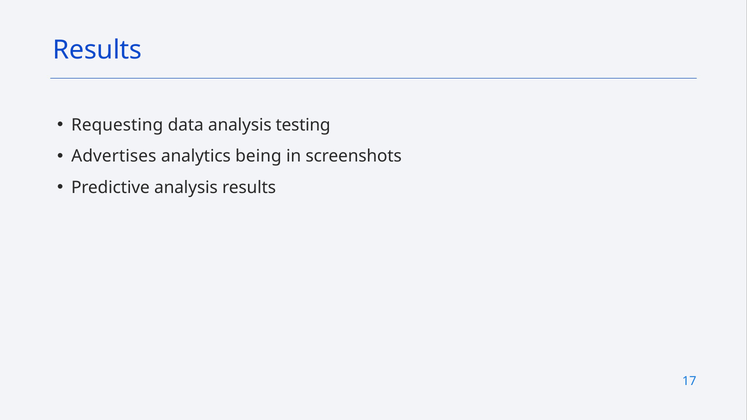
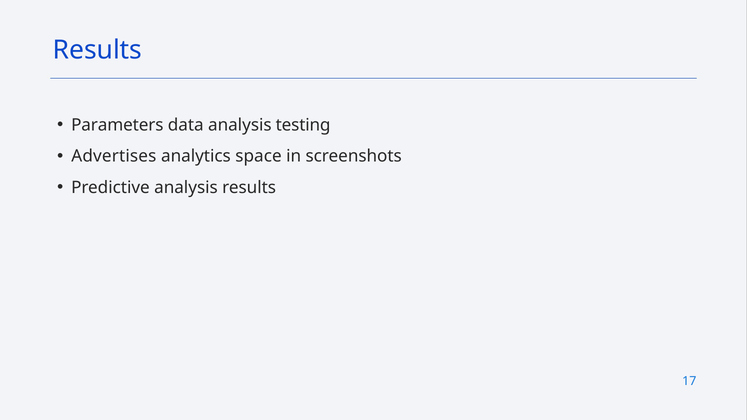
Requesting: Requesting -> Parameters (117, 125)
being: being -> space (258, 156)
